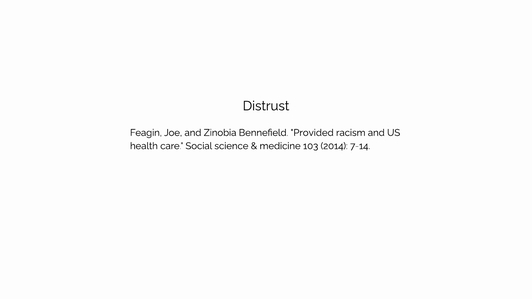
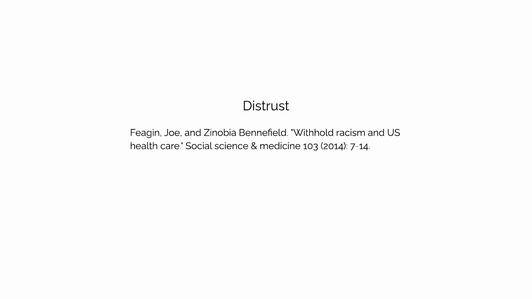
Provided: Provided -> Withhold (312, 133)
